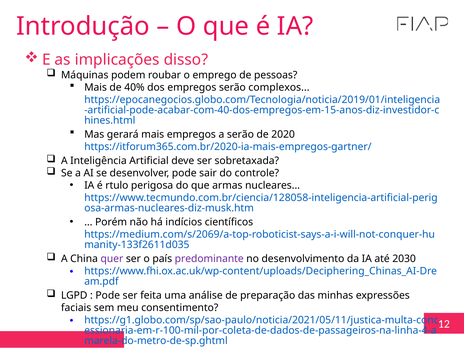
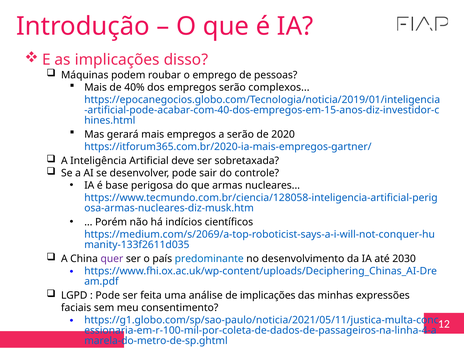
rtulo: rtulo -> base (117, 185)
predominante colour: purple -> blue (209, 259)
de preparação: preparação -> implicações (268, 295)
